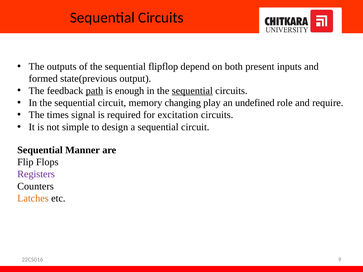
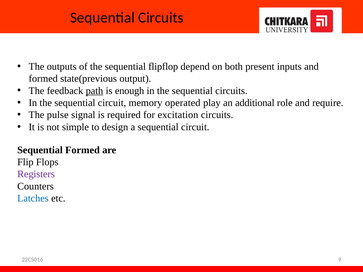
sequential underline: present -> none (192, 91)
changing: changing -> operated (183, 103)
undefined: undefined -> additional (255, 103)
times: times -> pulse (58, 115)
Sequential Manner: Manner -> Formed (82, 150)
Latches colour: orange -> blue (33, 199)
